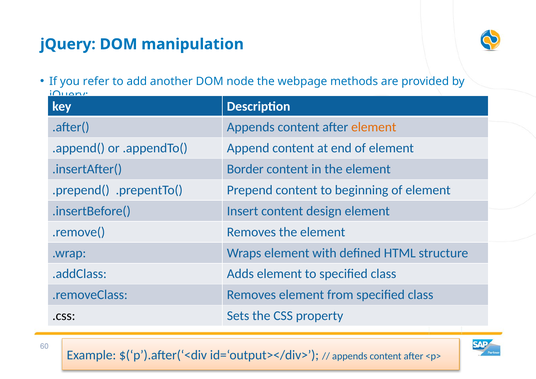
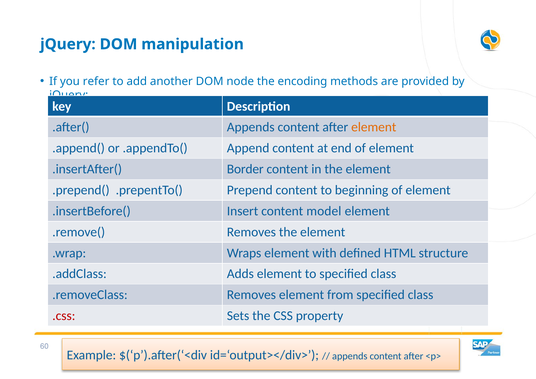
webpage: webpage -> encoding (302, 81)
design: design -> model (324, 211)
.css colour: black -> red (64, 316)
